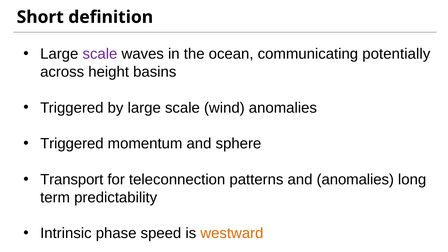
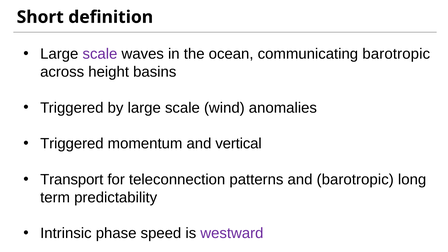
communicating potentially: potentially -> barotropic (396, 54)
sphere: sphere -> vertical (239, 144)
and anomalies: anomalies -> barotropic (355, 180)
westward colour: orange -> purple (232, 233)
